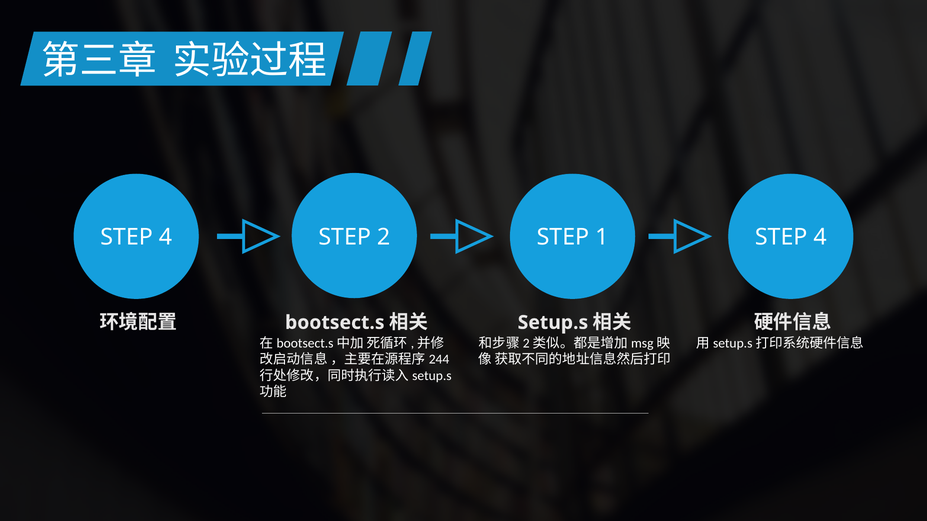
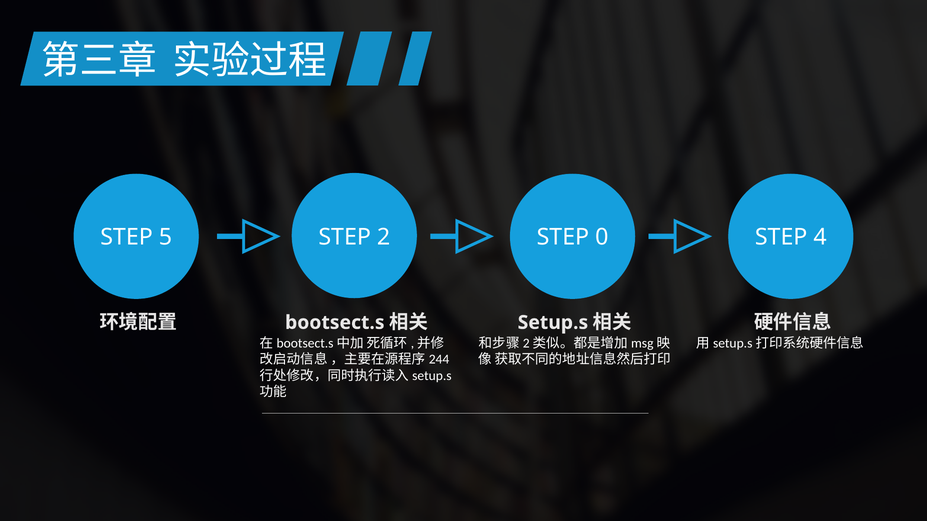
4: 4 -> 5 (165, 237)
1: 1 -> 0 (602, 237)
